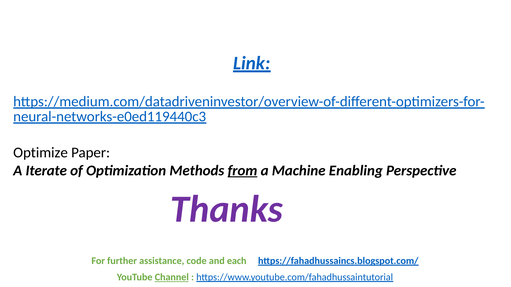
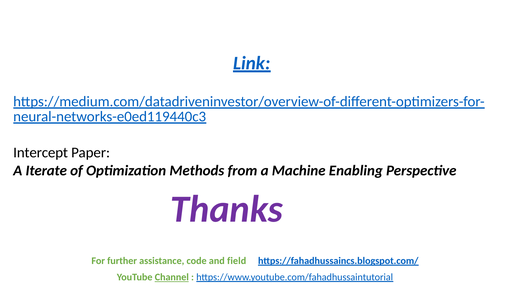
Optimize: Optimize -> Intercept (41, 153)
from underline: present -> none (242, 171)
each: each -> field (237, 261)
